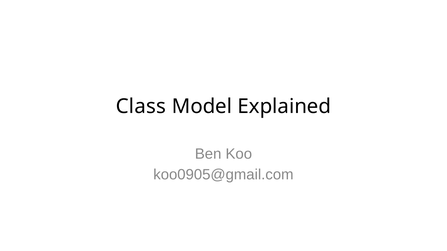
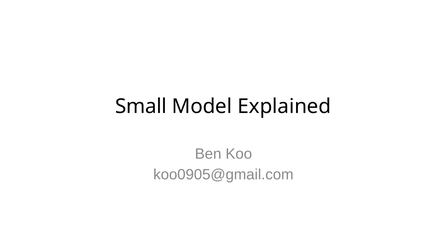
Class: Class -> Small (141, 106)
